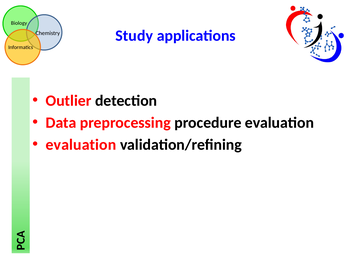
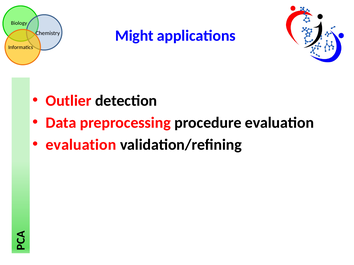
Study: Study -> Might (134, 36)
